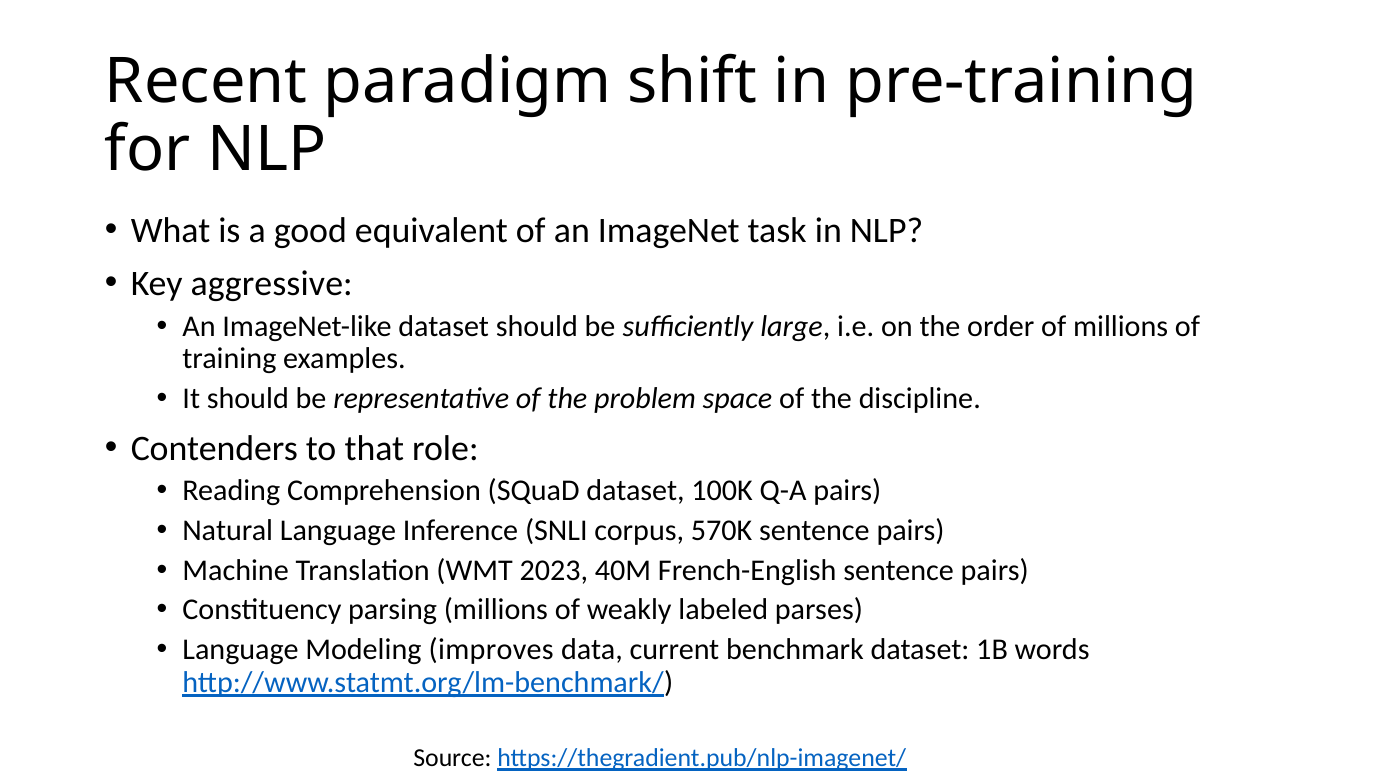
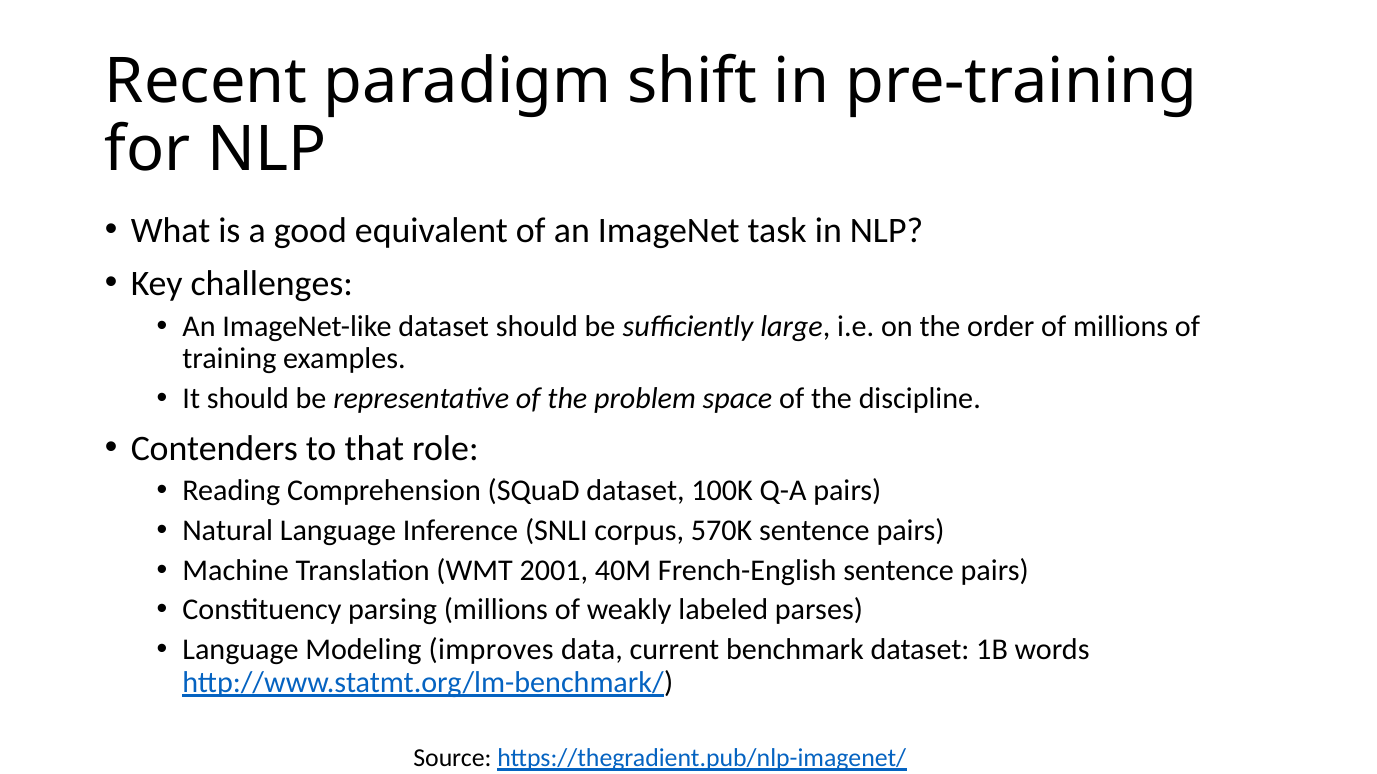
aggressive: aggressive -> challenges (272, 284)
2023: 2023 -> 2001 (554, 571)
